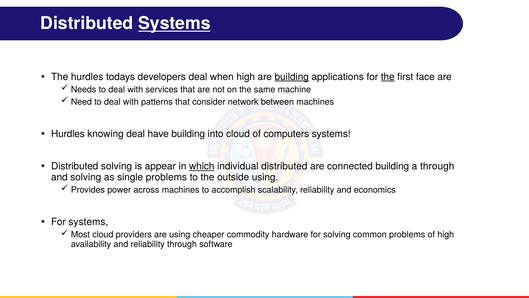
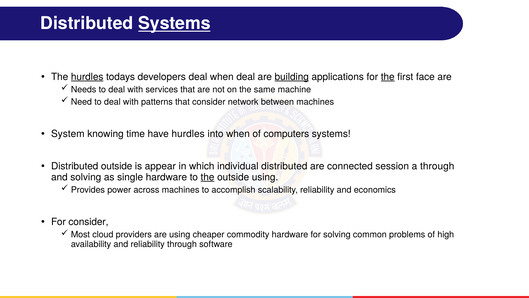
hurdles underline: none -> present (87, 77)
when high: high -> deal (246, 77)
Hurdles: Hurdles -> System (68, 134)
knowing deal: deal -> time (136, 134)
have building: building -> hurdles (188, 134)
into cloud: cloud -> when (238, 134)
Distributed solving: solving -> outside (117, 166)
which underline: present -> none (202, 166)
connected building: building -> session (392, 166)
single problems: problems -> hardware (166, 177)
the underline: none -> present (208, 177)
For systems: systems -> consider (88, 222)
